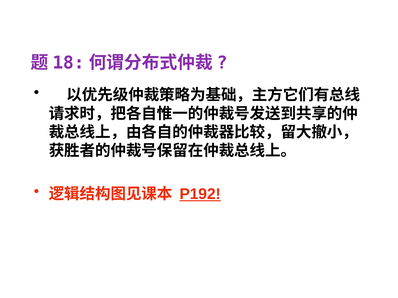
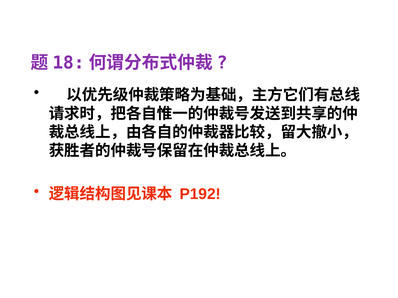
P192 underline: present -> none (200, 194)
